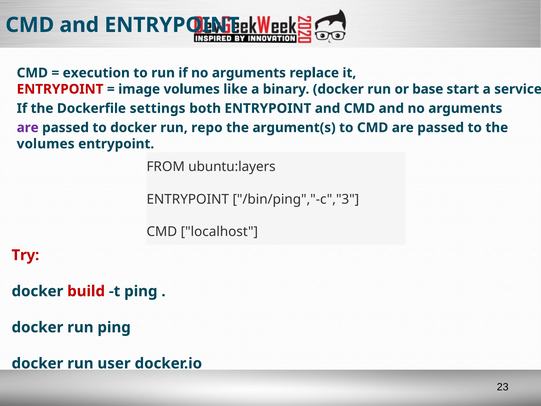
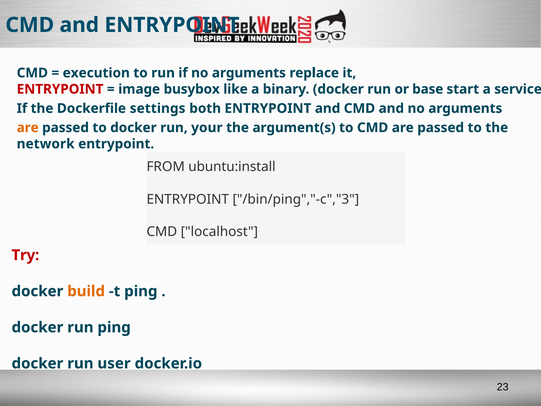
image volumes: volumes -> busybox (192, 89)
are colour: purple -> orange (28, 128)
repo: repo -> your (207, 128)
volumes: volumes -> network (46, 144)
ubuntu:layers: ubuntu:layers -> ubuntu:install (232, 167)
build colour: red -> orange (86, 291)
